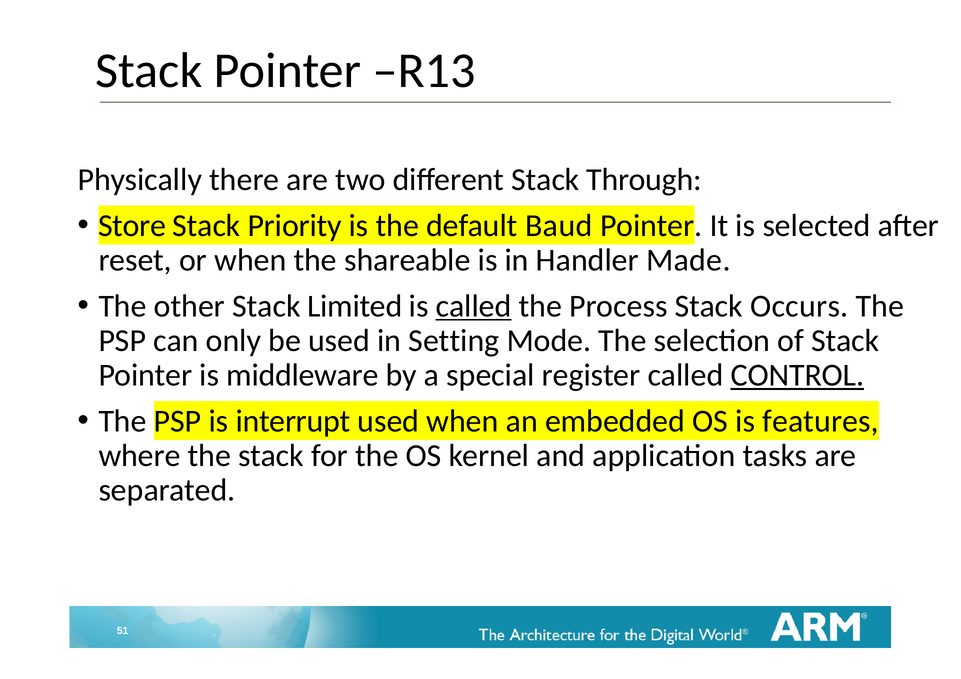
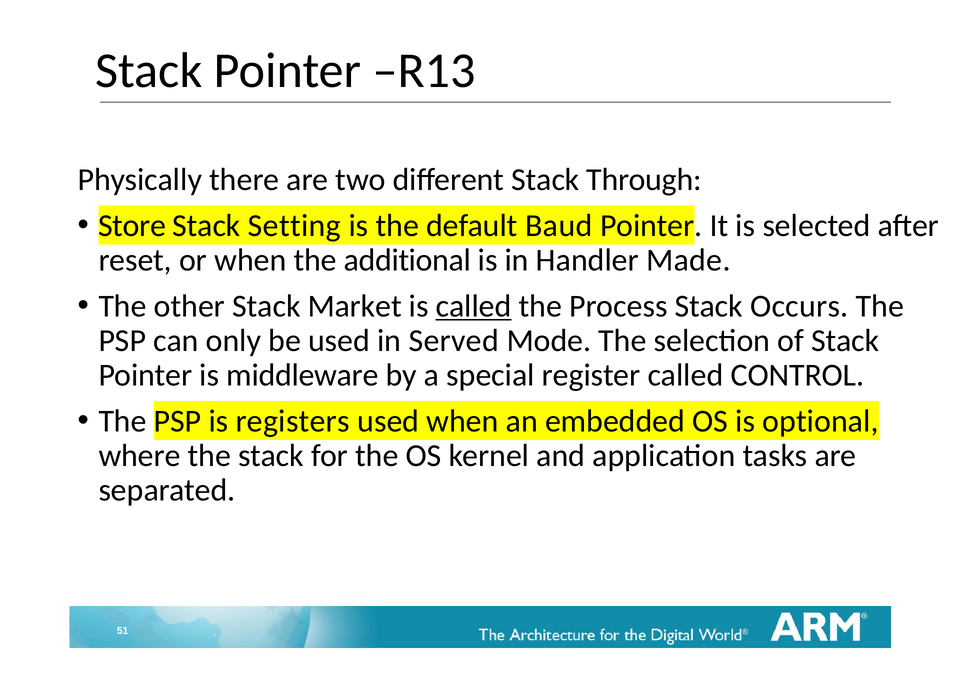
Priority: Priority -> Setting (294, 226)
shareable: shareable -> additional (407, 260)
Limited: Limited -> Market (355, 306)
Setting: Setting -> Served (454, 341)
CONTROL underline: present -> none (797, 375)
interrupt: interrupt -> registers (293, 421)
features: features -> optional (820, 421)
